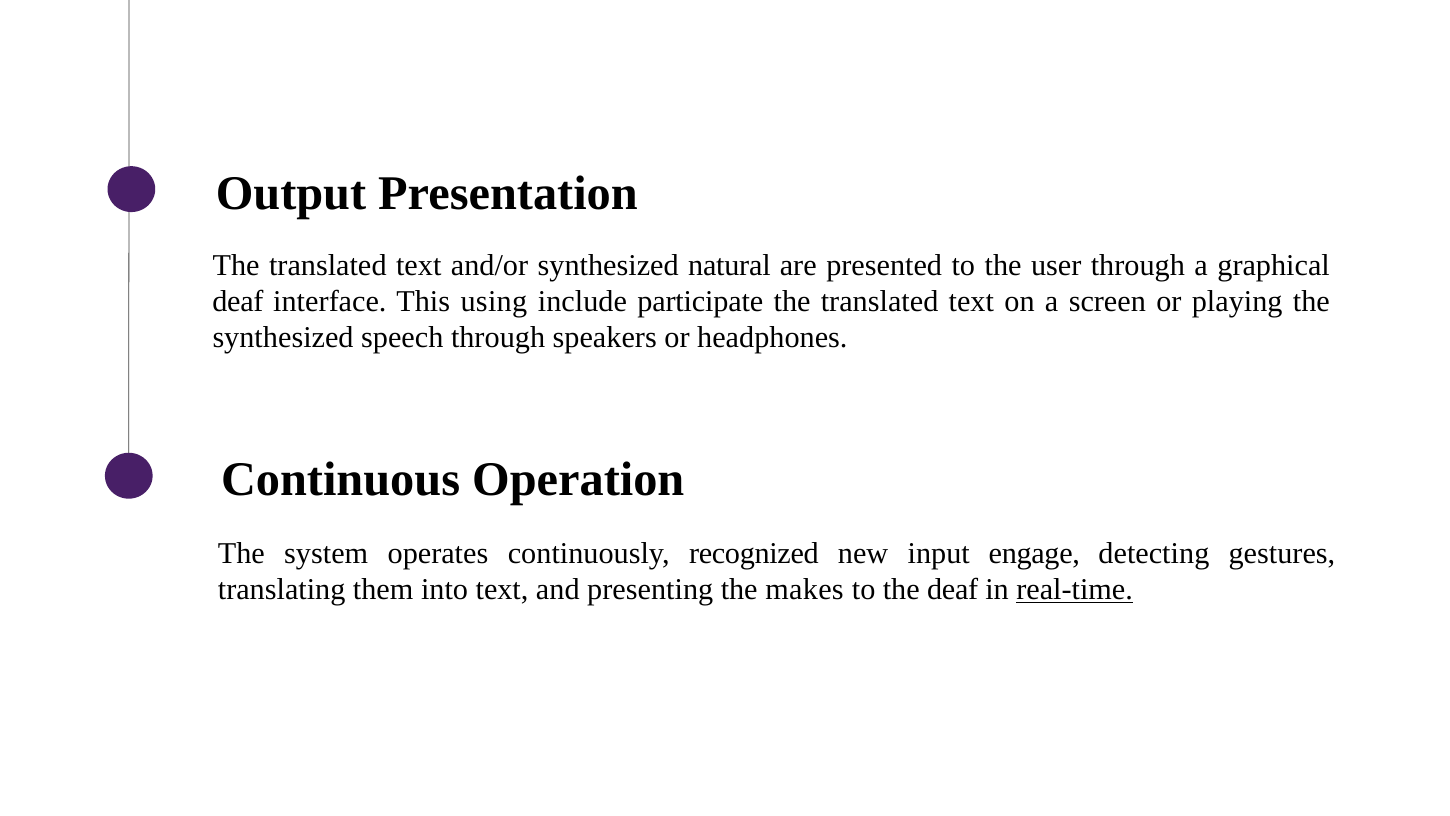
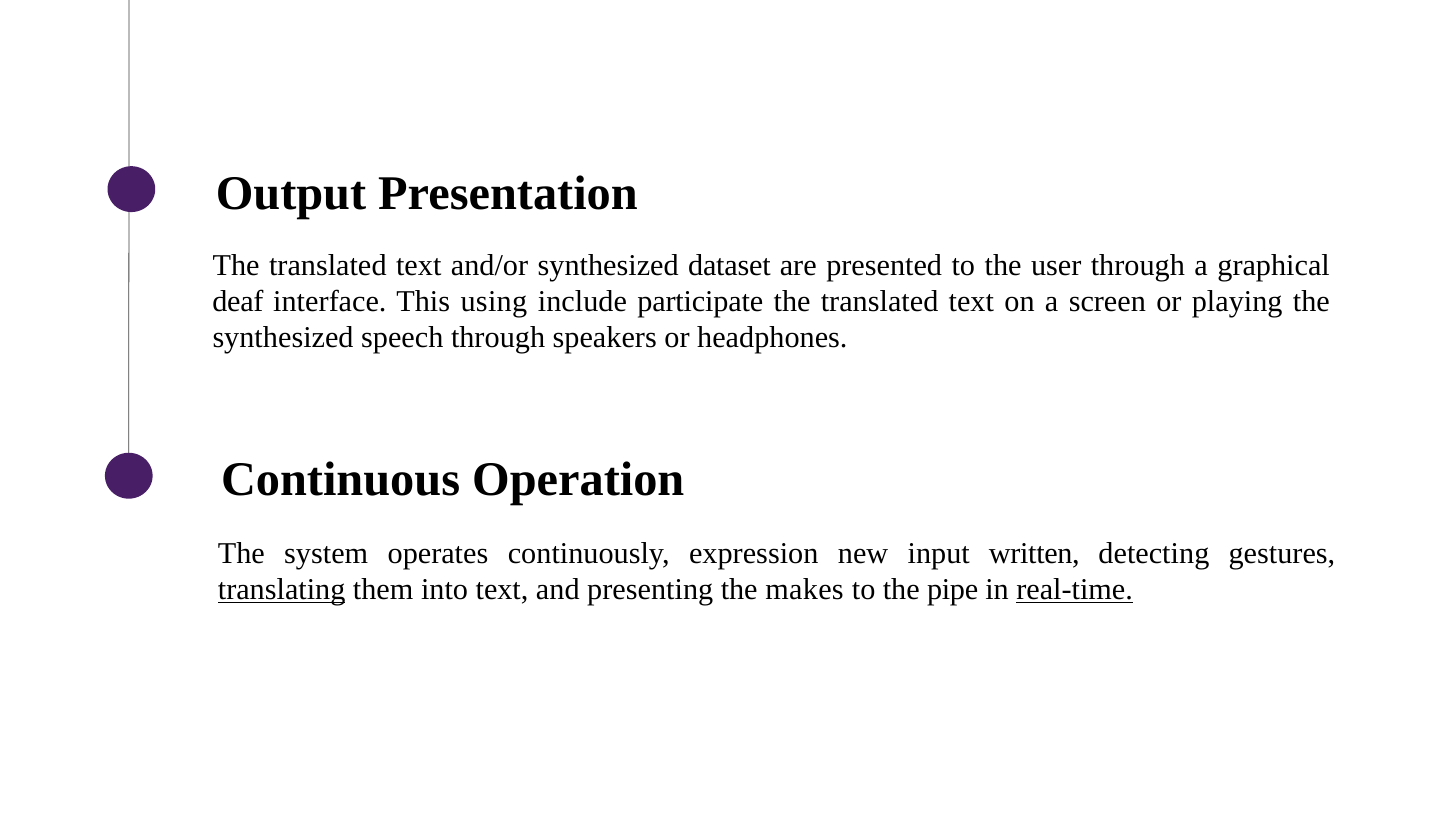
natural: natural -> dataset (729, 265)
recognized: recognized -> expression (754, 553)
engage: engage -> written (1034, 553)
translating underline: none -> present (282, 589)
the deaf: deaf -> pipe (953, 589)
